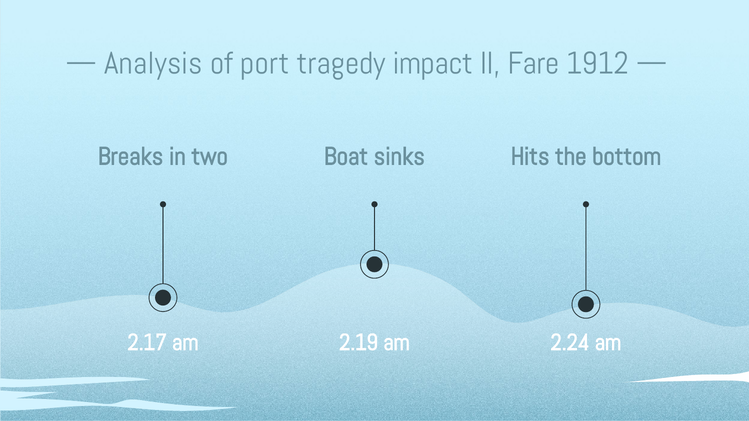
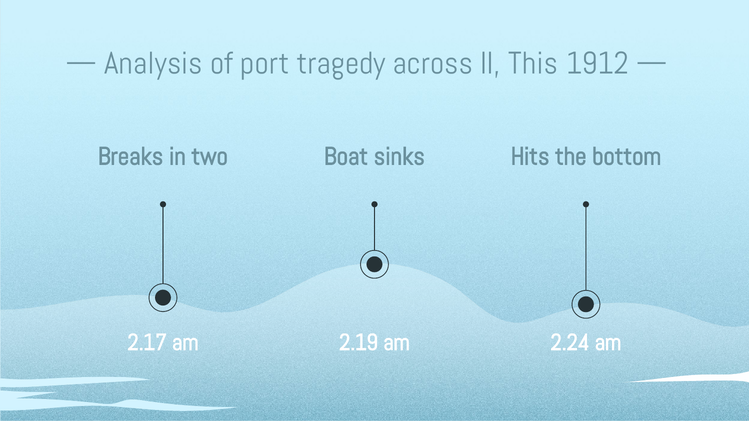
impact: impact -> across (433, 64)
Fare: Fare -> This (533, 64)
